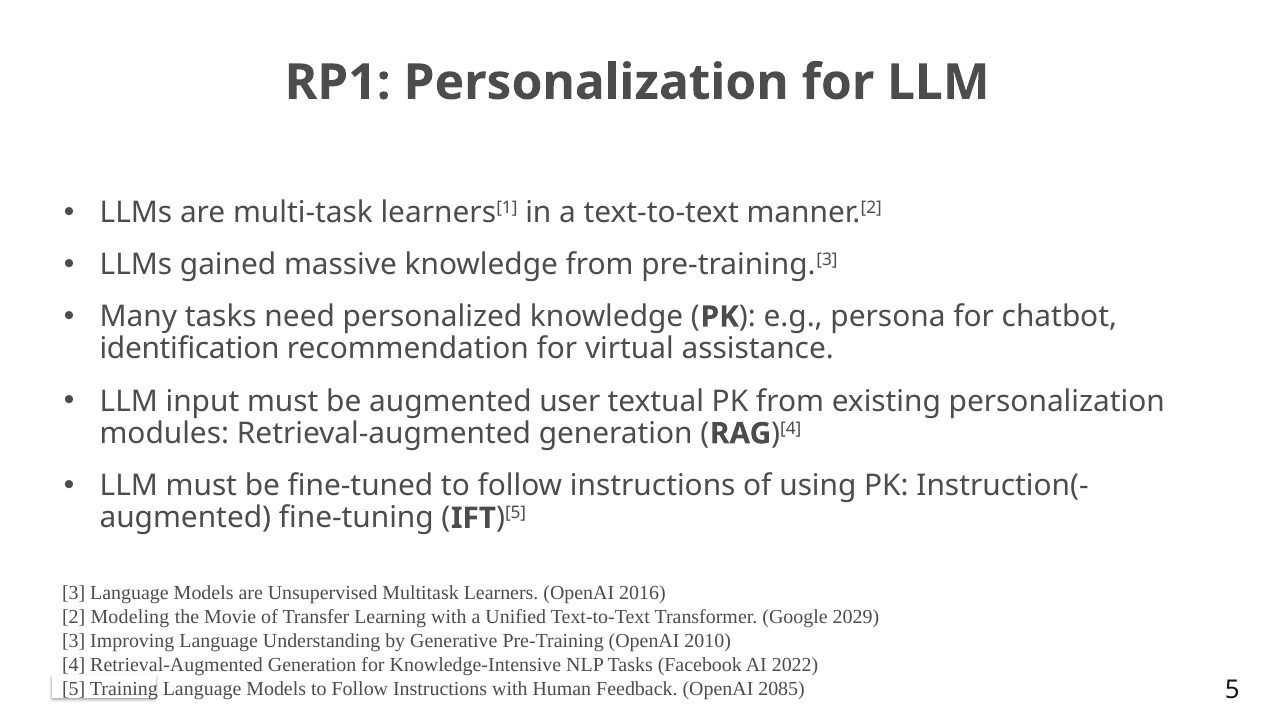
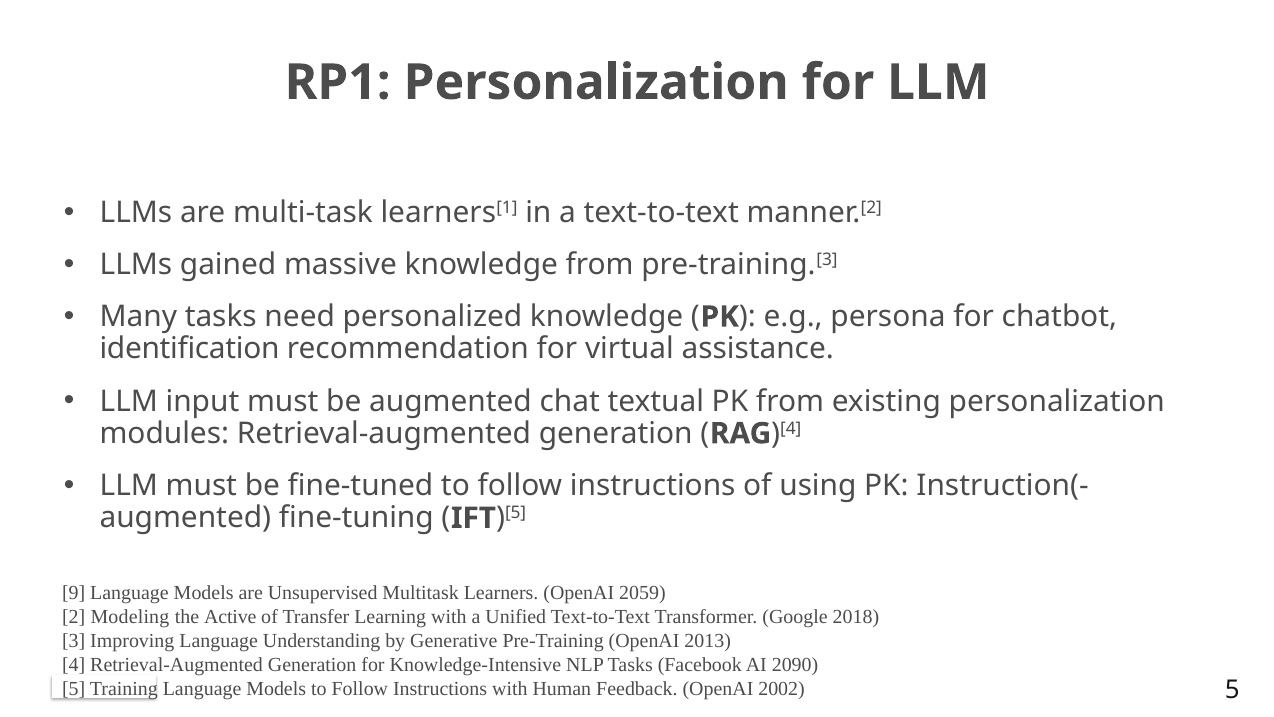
user: user -> chat (570, 401)
3: 3 -> 9 (74, 593)
2016: 2016 -> 2059 (643, 593)
Movie: Movie -> Active (230, 617)
2029: 2029 -> 2018 (856, 617)
2010: 2010 -> 2013 (708, 641)
2022: 2022 -> 2090 (795, 665)
2085: 2085 -> 2002 (782, 689)
